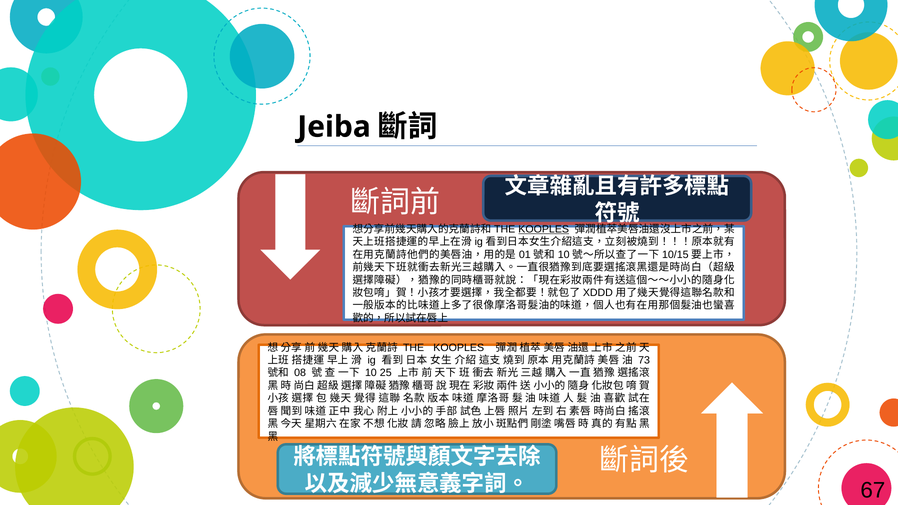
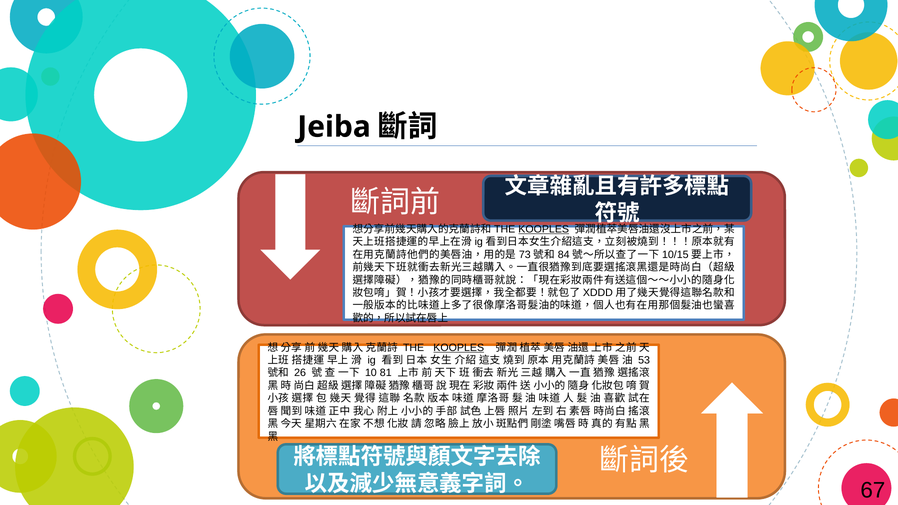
01: 01 -> 73 (525, 255)
10: 10 -> 84 (564, 255)
KOOPLES underline: none -> present (459, 348)
73: 73 -> 53 (644, 360)
08: 08 -> 26 (300, 373)
25: 25 -> 81 (386, 373)
